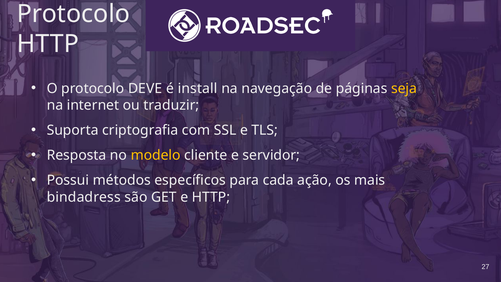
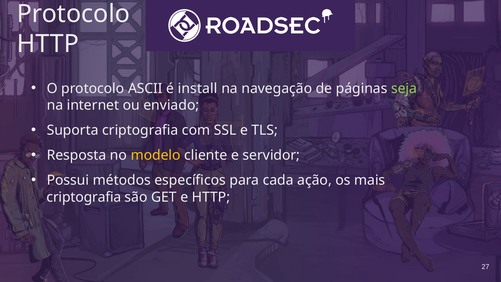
DEVE: DEVE -> ASCII (145, 88)
seja colour: yellow -> light green (404, 88)
traduzir: traduzir -> enviado (171, 105)
bindadress: bindadress -> criptografia (84, 197)
